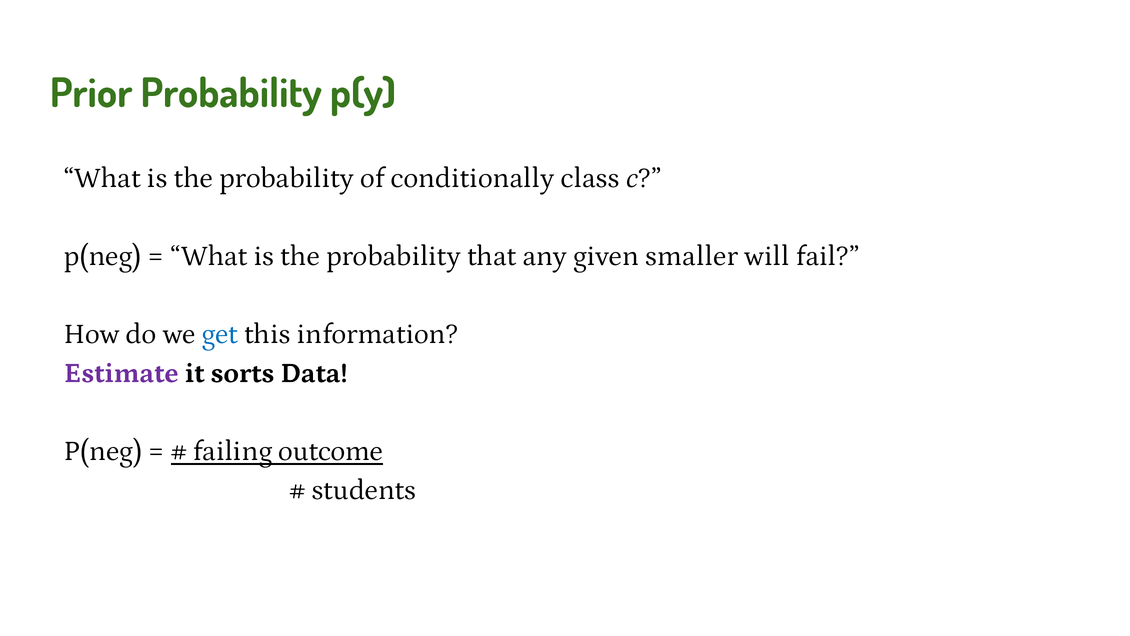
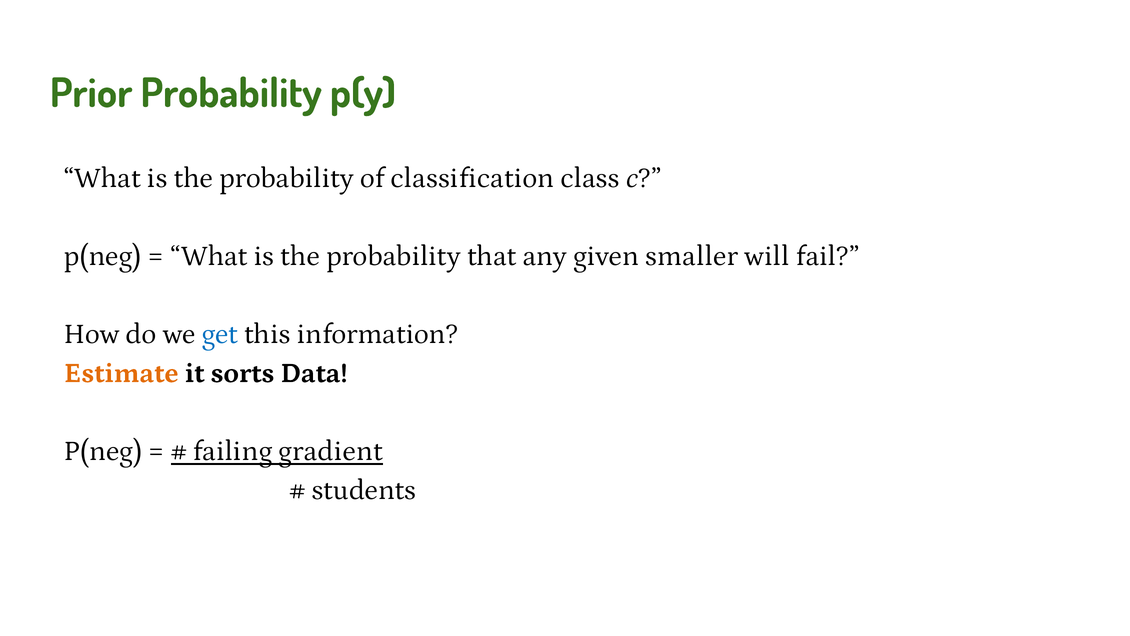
conditionally: conditionally -> classification (472, 178)
Estimate colour: purple -> orange (121, 373)
outcome: outcome -> gradient (331, 451)
